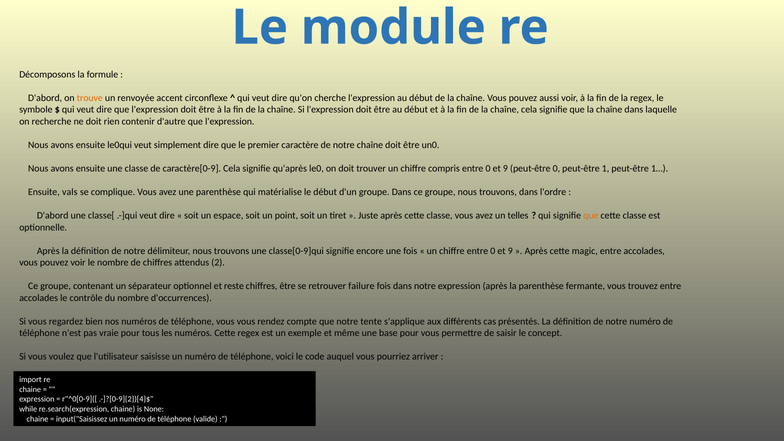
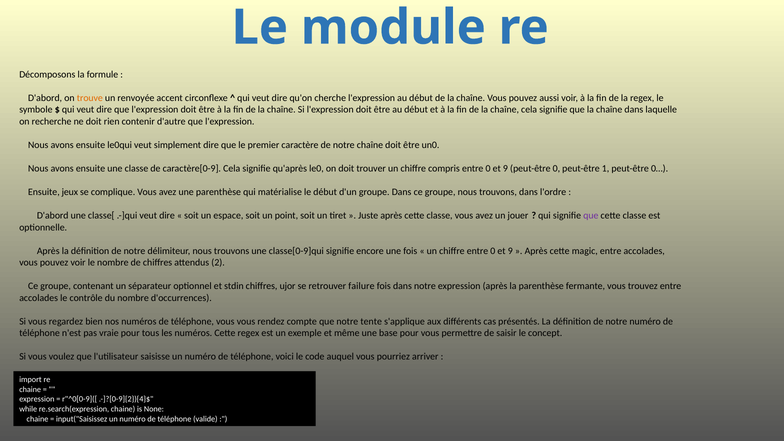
1…: 1… -> 0… (660, 169)
vals: vals -> jeux (70, 192)
telles: telles -> jouer (518, 216)
que colour: orange -> purple (591, 216)
reste: reste -> stdin (234, 286)
chiffres être: être -> ujor (288, 286)
